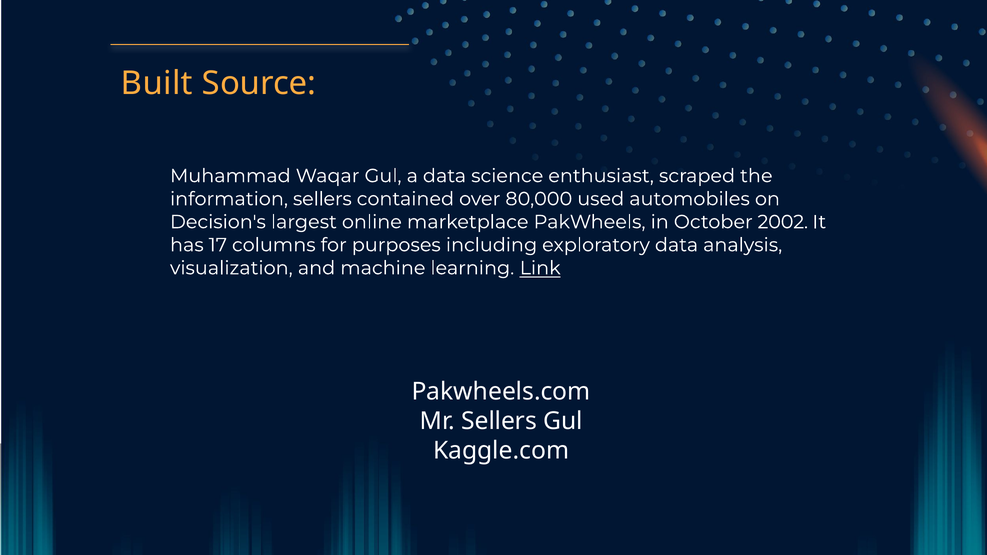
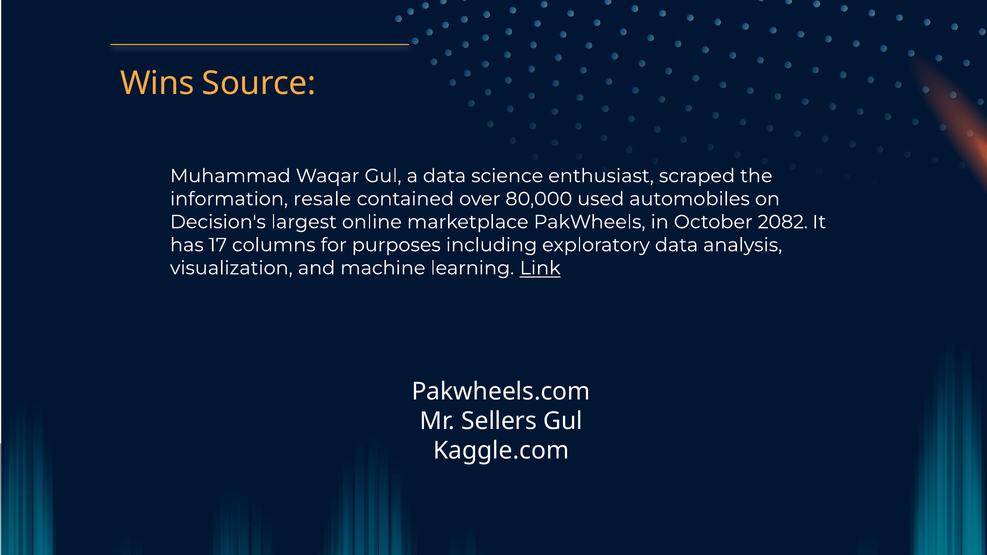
Built: Built -> Wins (157, 84)
information sellers: sellers -> resale (322, 199)
2002: 2002 -> 2082 (783, 222)
